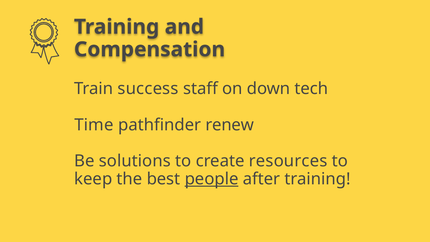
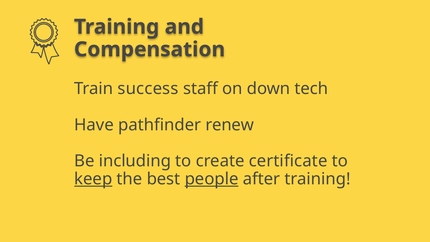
Time: Time -> Have (94, 125)
solutions: solutions -> including (135, 161)
resources: resources -> certificate (288, 161)
keep underline: none -> present (93, 179)
